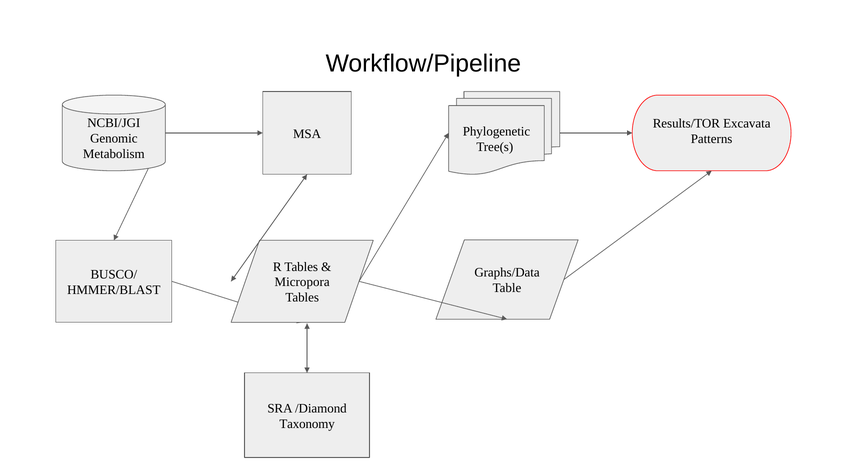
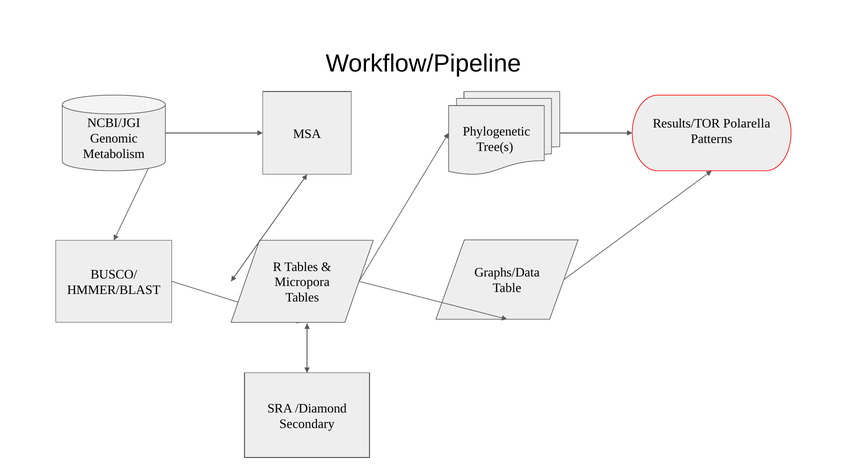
Excavata: Excavata -> Polarella (747, 123)
Taxonomy: Taxonomy -> Secondary (307, 424)
